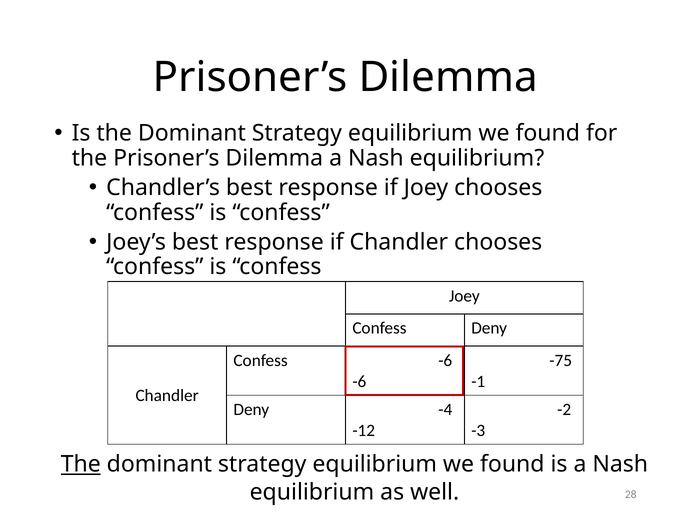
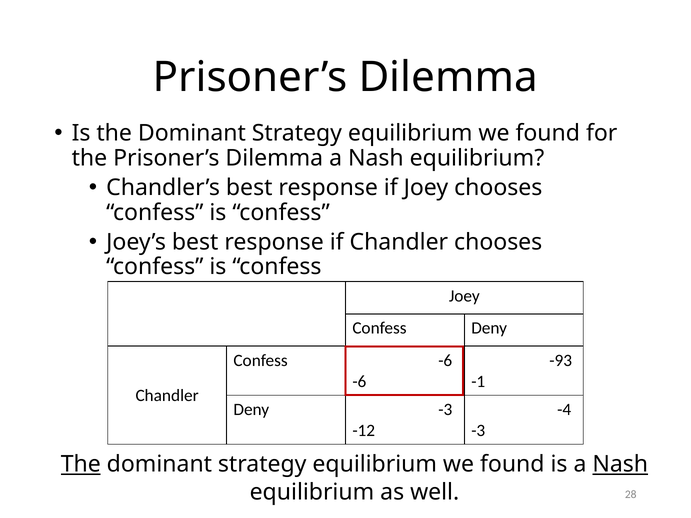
-75: -75 -> -93 (561, 361)
Deny -4: -4 -> -3 (445, 410)
-2: -2 -> -4 (564, 410)
Nash underline: none -> present (620, 465)
